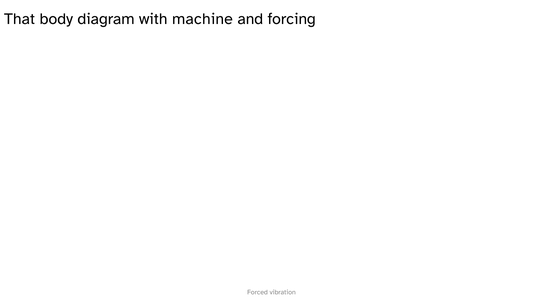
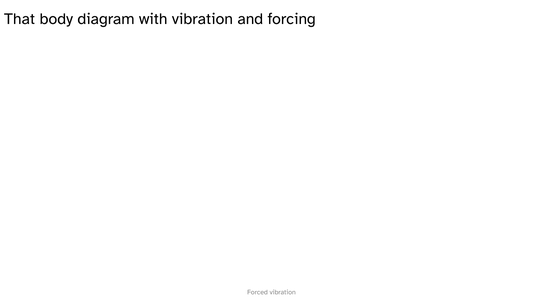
with machine: machine -> vibration (202, 19)
